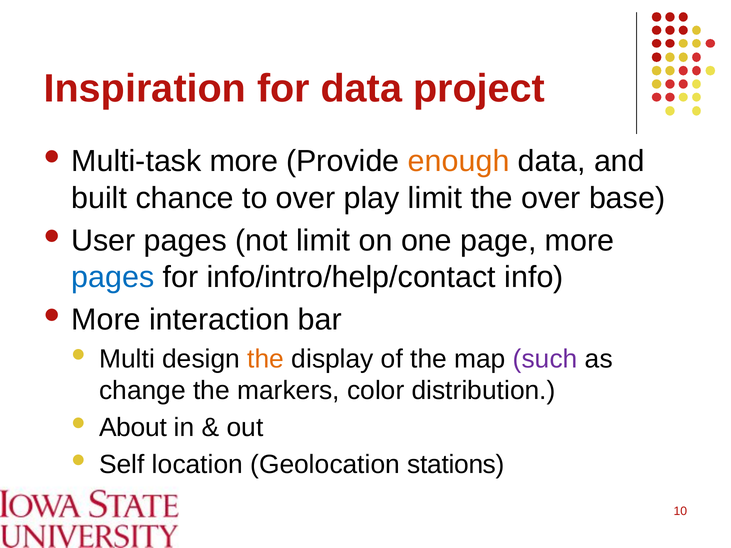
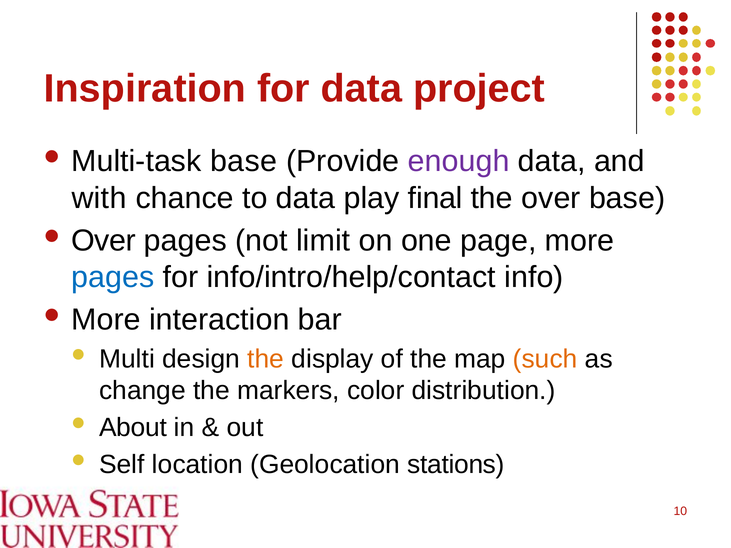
Multi-task more: more -> base (244, 162)
enough colour: orange -> purple (459, 162)
built: built -> with (99, 198)
to over: over -> data (306, 198)
play limit: limit -> final (435, 198)
User: User -> Over (104, 241)
such colour: purple -> orange (545, 359)
